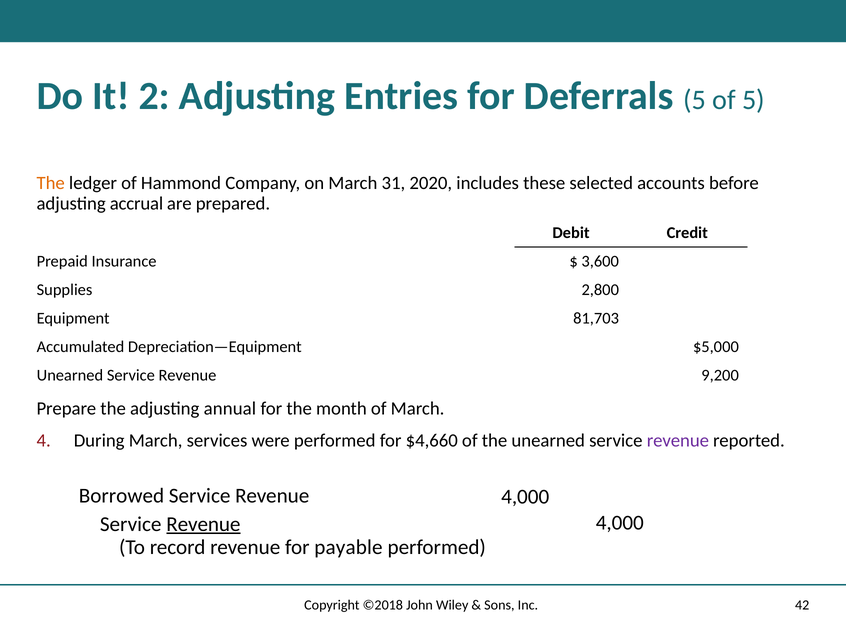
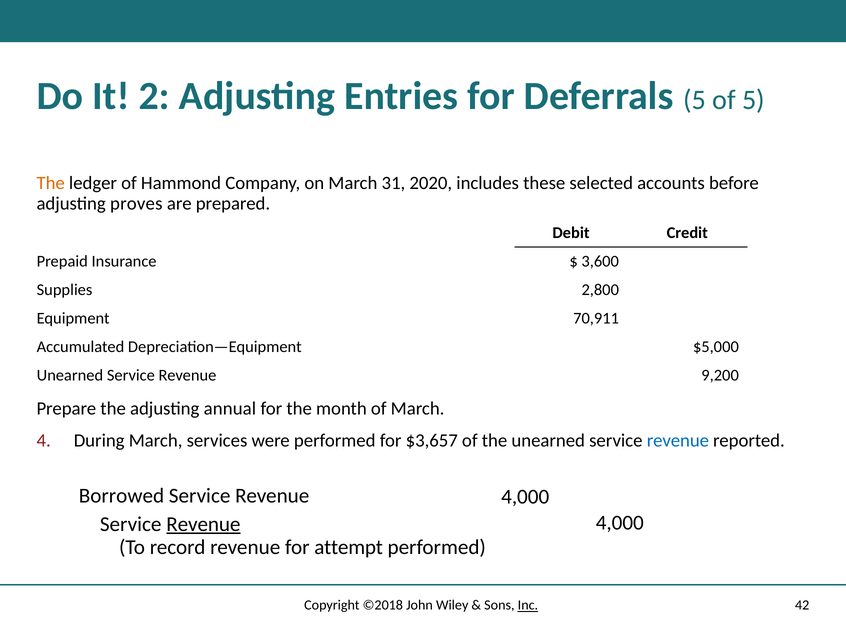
accrual: accrual -> proves (136, 204)
81,703: 81,703 -> 70,911 (596, 319)
$4,660: $4,660 -> $3,657 (432, 441)
revenue colour: purple -> blue (678, 441)
payable: payable -> attempt (349, 548)
Inc underline: none -> present (528, 606)
